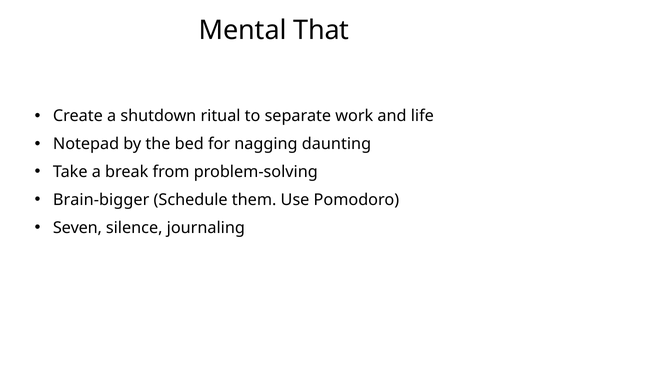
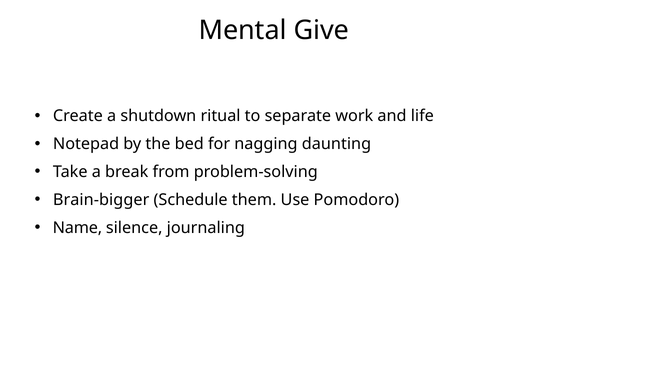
That: That -> Give (321, 31)
Seven: Seven -> Name (77, 228)
